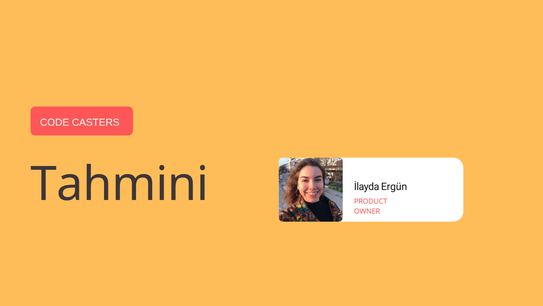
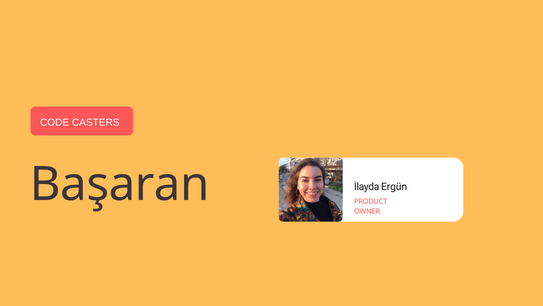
Tahmini: Tahmini -> Başaran (120, 184)
